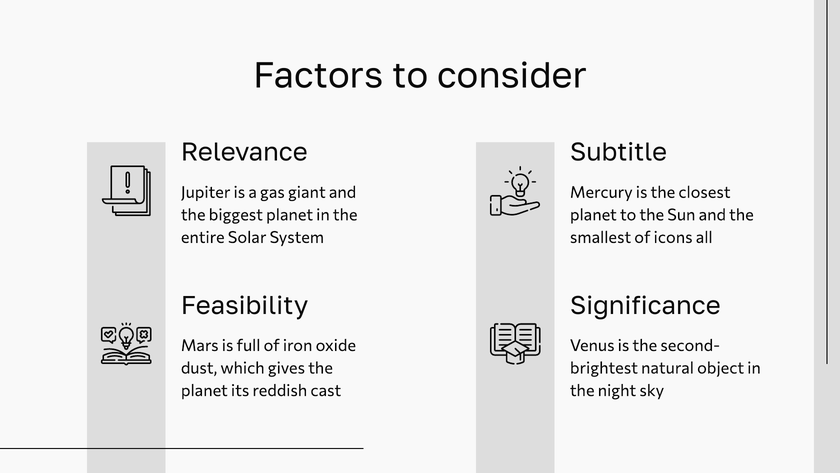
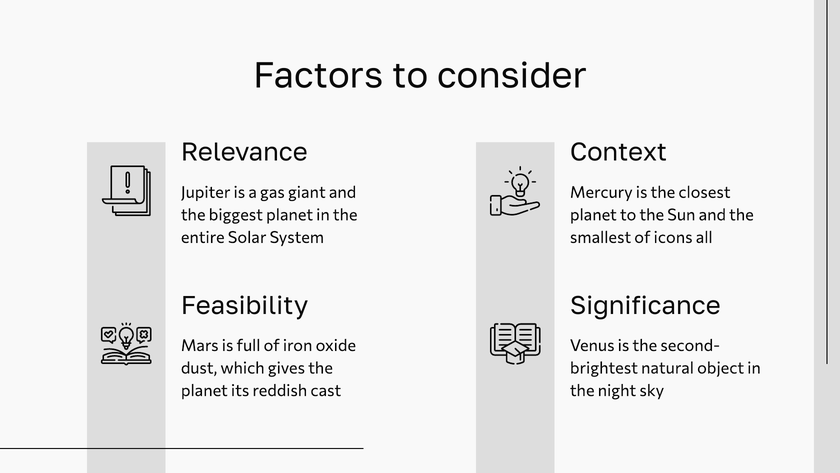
Subtitle: Subtitle -> Context (619, 152)
